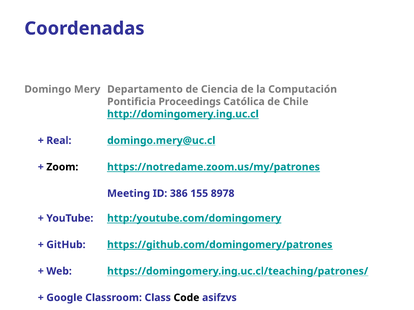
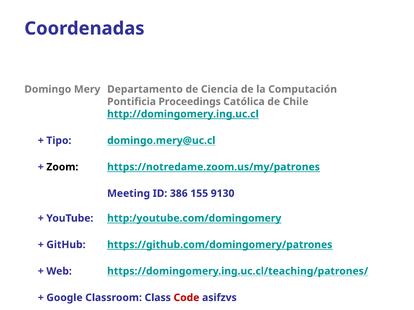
Real: Real -> Tipo (59, 141)
8978: 8978 -> 9130 (223, 194)
Code colour: black -> red (186, 298)
